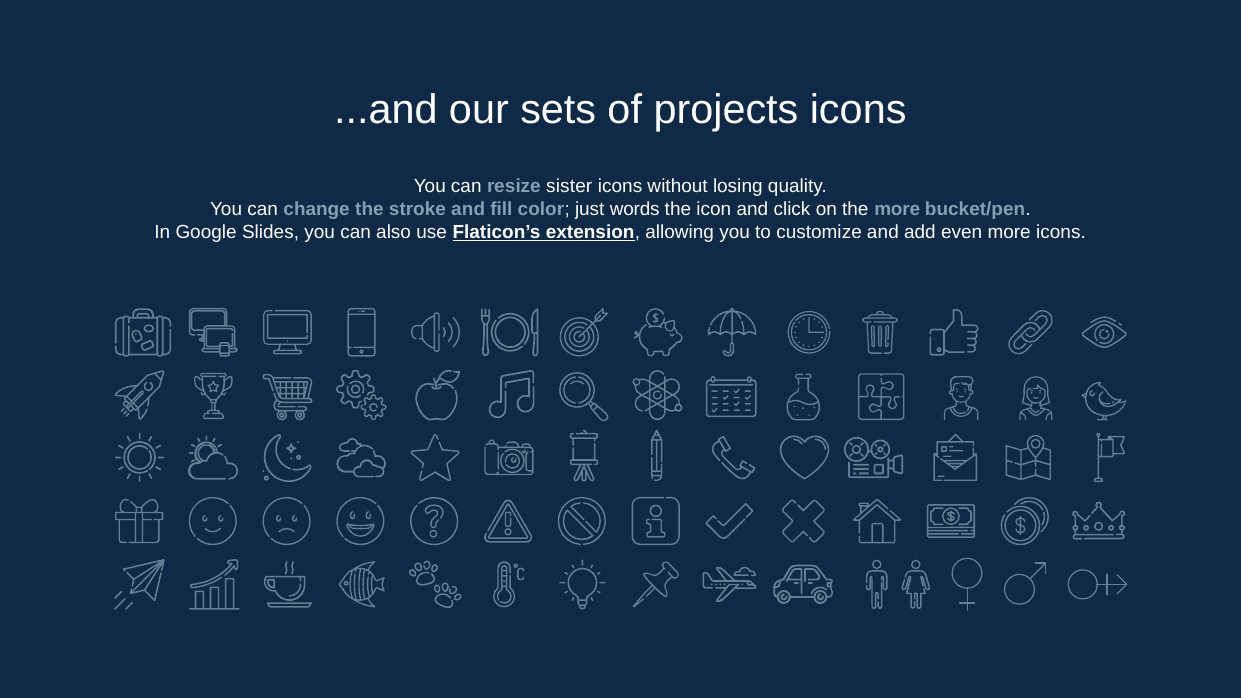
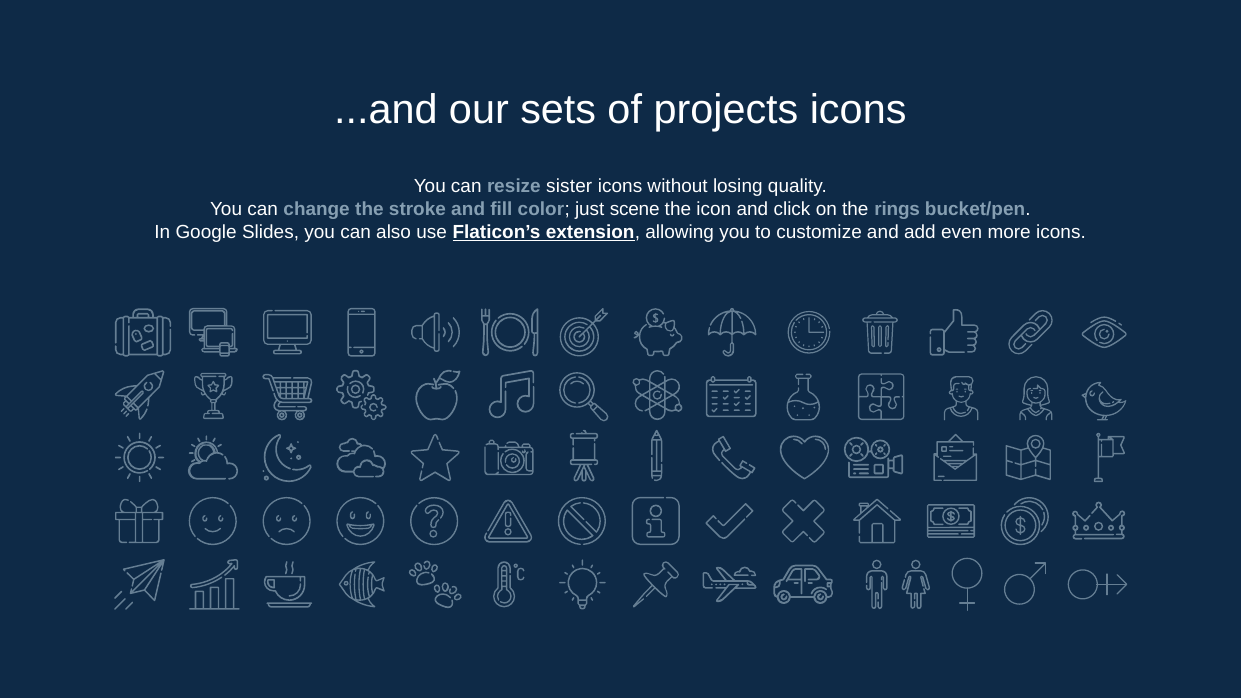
words: words -> scene (635, 209)
the more: more -> rings (897, 209)
